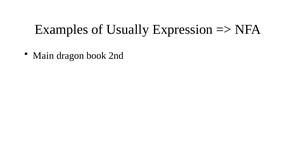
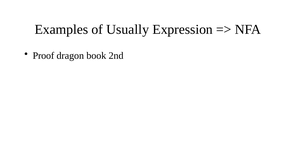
Main: Main -> Proof (43, 56)
